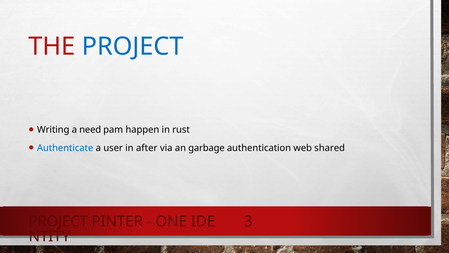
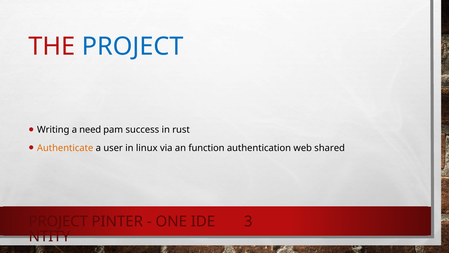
happen: happen -> success (142, 130)
Authenticate colour: blue -> orange (65, 148)
after: after -> linux (147, 148)
garbage: garbage -> function (206, 148)
